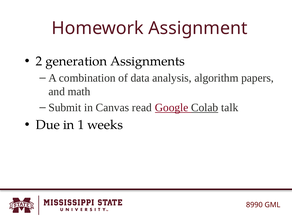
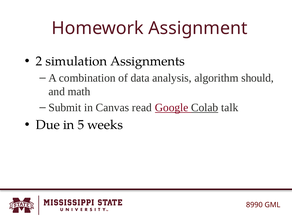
generation: generation -> simulation (76, 61)
papers: papers -> should (258, 78)
1: 1 -> 5 (81, 125)
